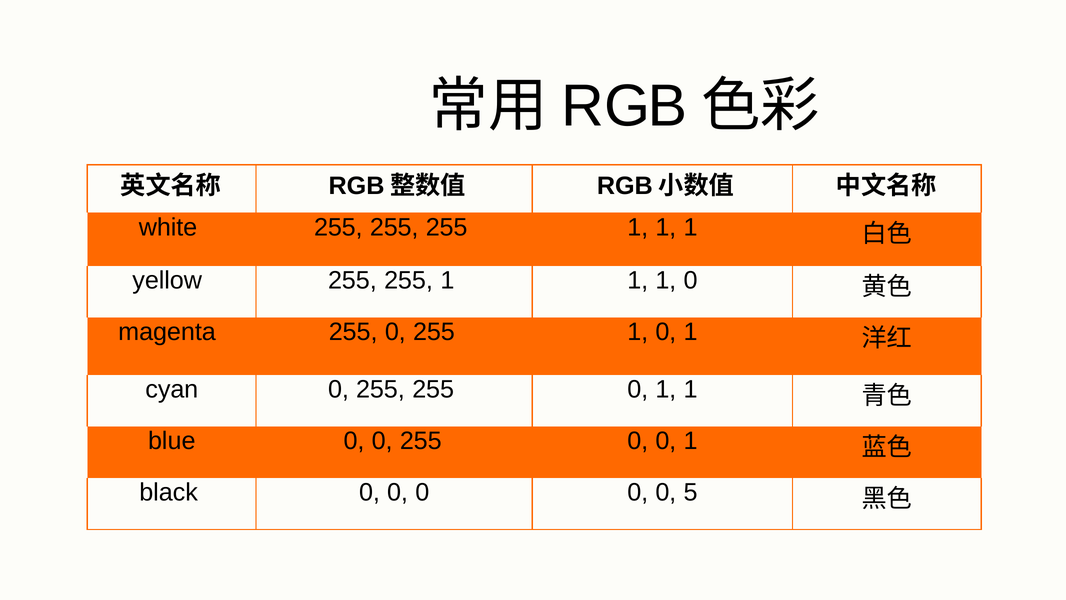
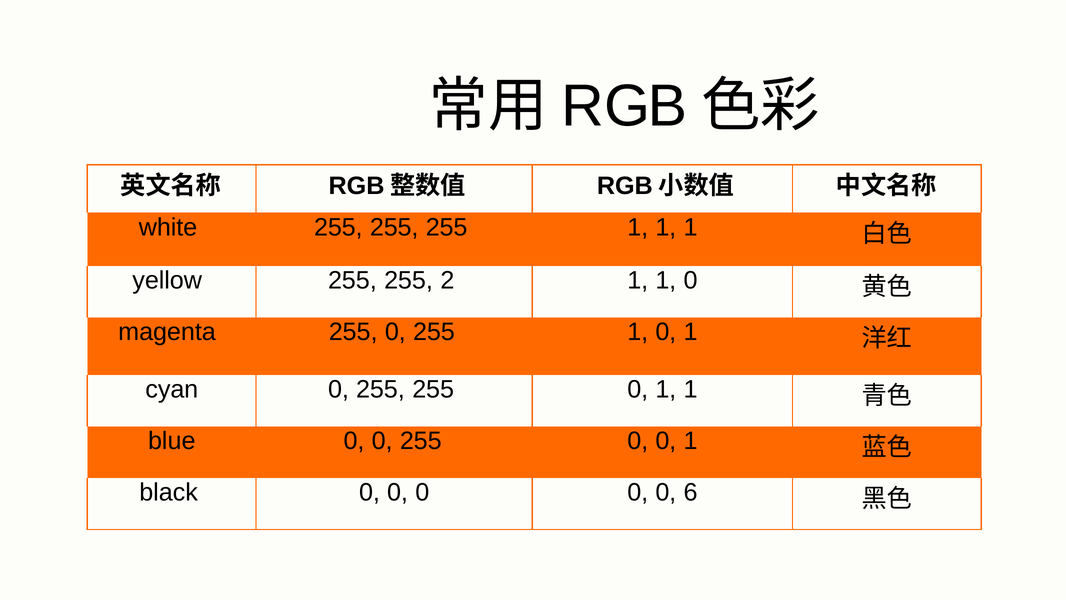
yellow 255 255 1: 1 -> 2 (447, 280)
5: 5 -> 6 (691, 492)
